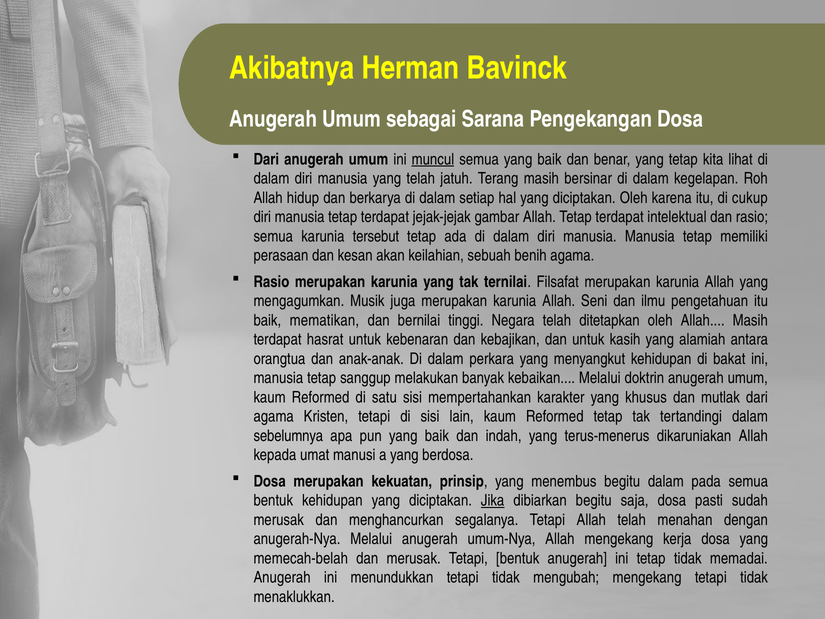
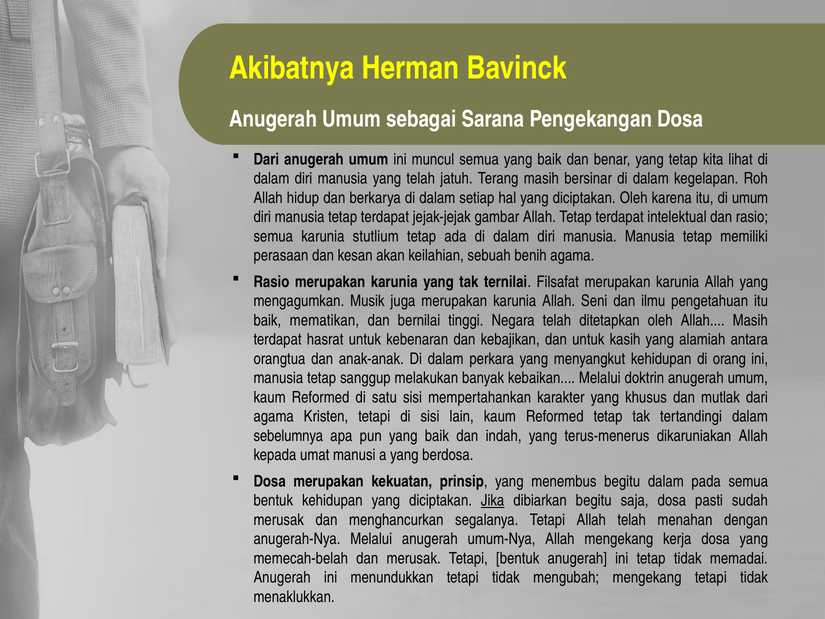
muncul underline: present -> none (433, 159)
di cukup: cukup -> umum (750, 198)
tersebut: tersebut -> stutlium (376, 236)
bakat: bakat -> orang (729, 359)
